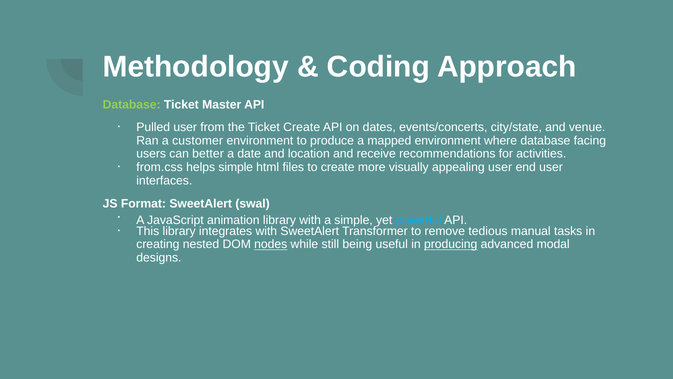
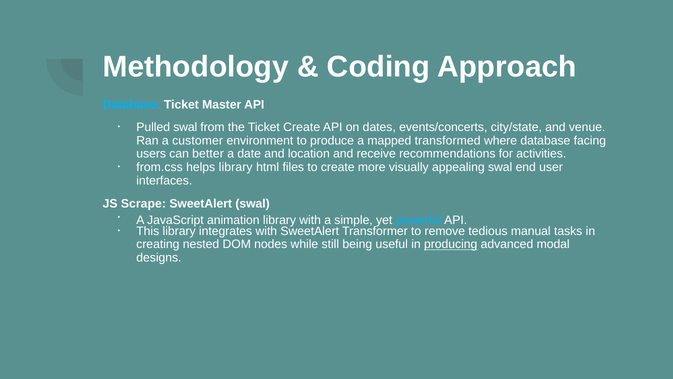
Database colour: light green -> light blue (132, 105)
Pulled user: user -> swal (185, 127)
mapped environment: environment -> transformed (448, 140)
helps simple: simple -> library (236, 167)
appealing user: user -> swal (500, 167)
Format: Format -> Scrape (143, 204)
nodes underline: present -> none (271, 244)
